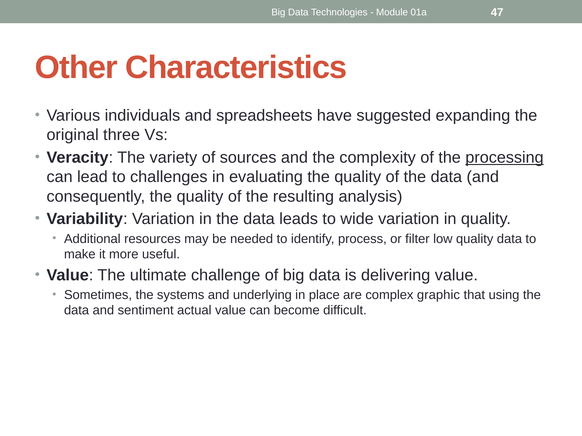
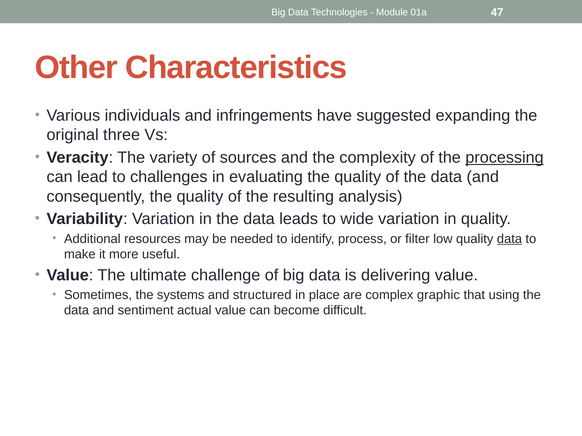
spreadsheets: spreadsheets -> infringements (264, 116)
data underline: none -> present (509, 239)
underlying: underlying -> structured (262, 295)
